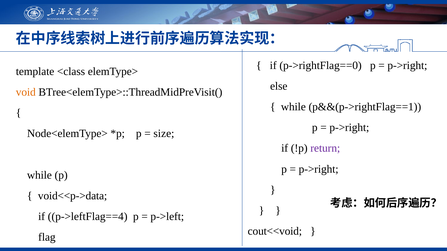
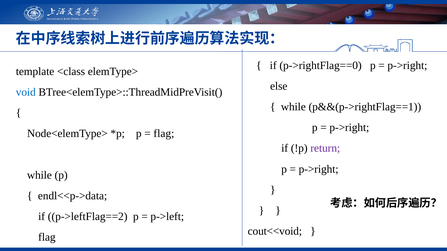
void colour: orange -> blue (26, 92)
size: size -> flag (164, 134)
void<<p->data: void<<p->data -> endl<<p->data (73, 196)
p->leftFlag==4: p->leftFlag==4 -> p->leftFlag==2 (88, 217)
